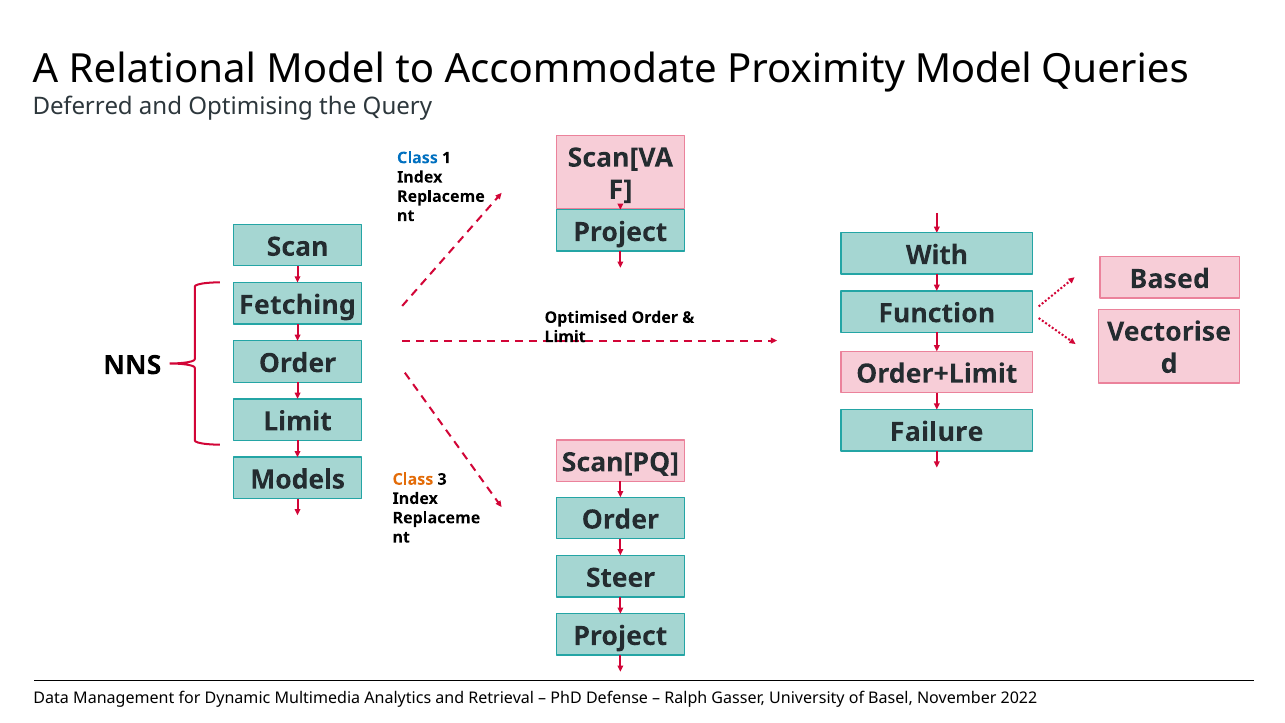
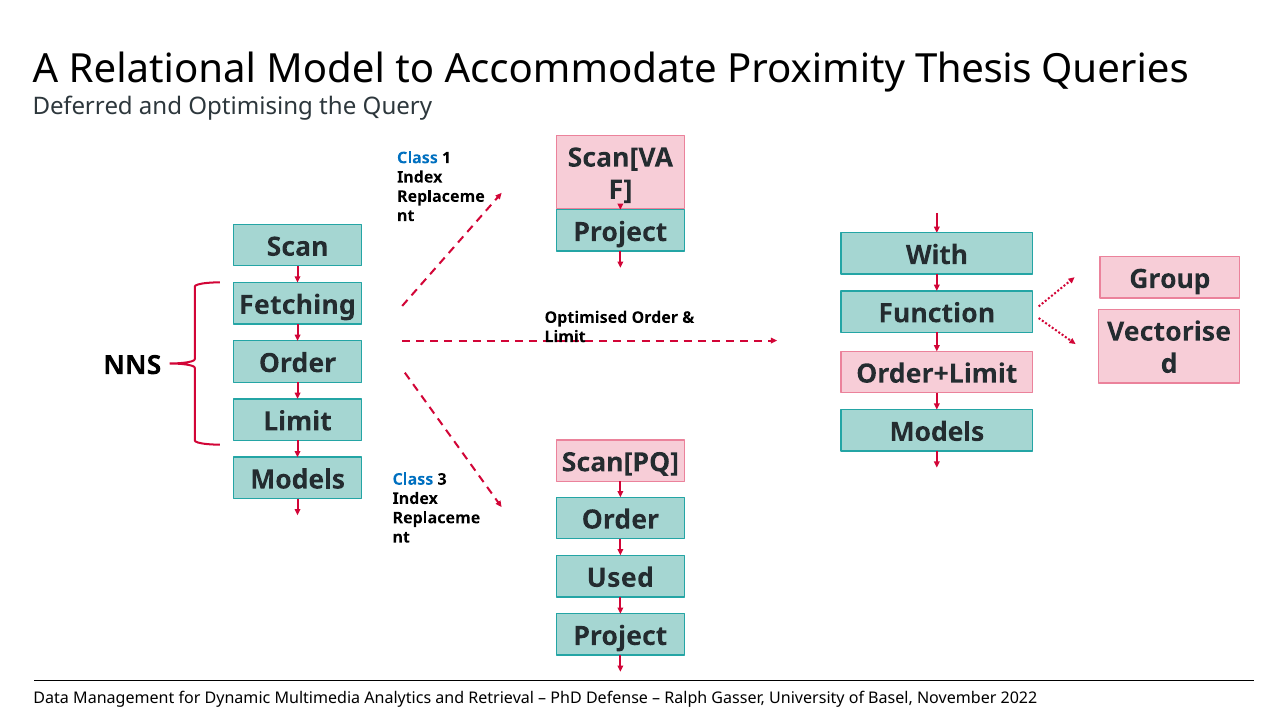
Proximity Model: Model -> Thesis (973, 70)
Based: Based -> Group (1170, 279)
Failure: Failure -> Models (937, 432)
Class colour: orange -> blue (413, 479)
Steer: Steer -> Used (620, 578)
